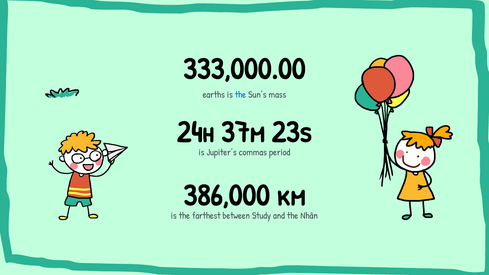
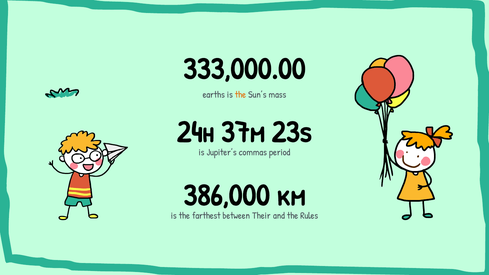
the colour: blue -> orange (240, 95)
Study: Study -> Their (261, 216)
Nhân: Nhân -> Rules (309, 216)
